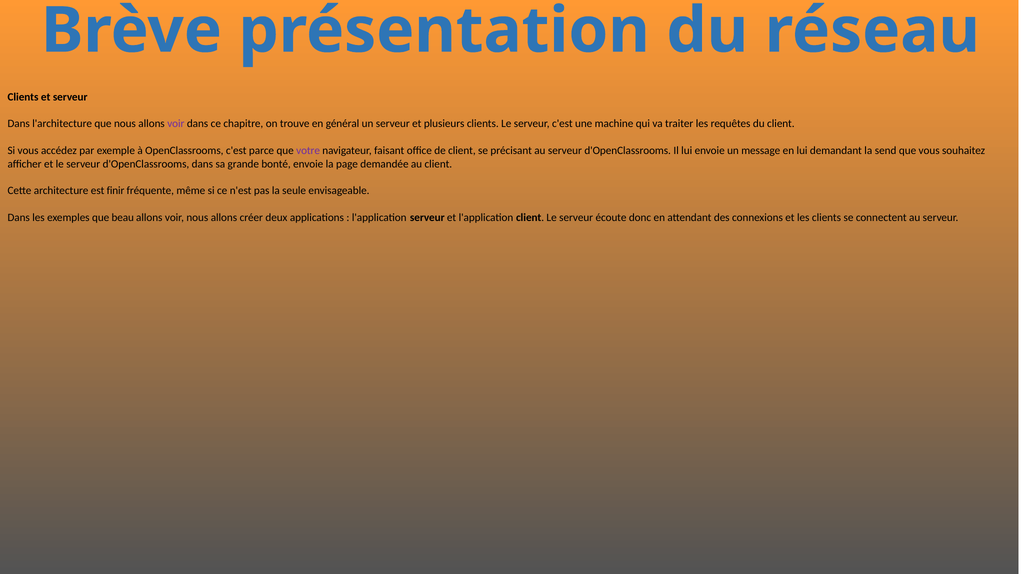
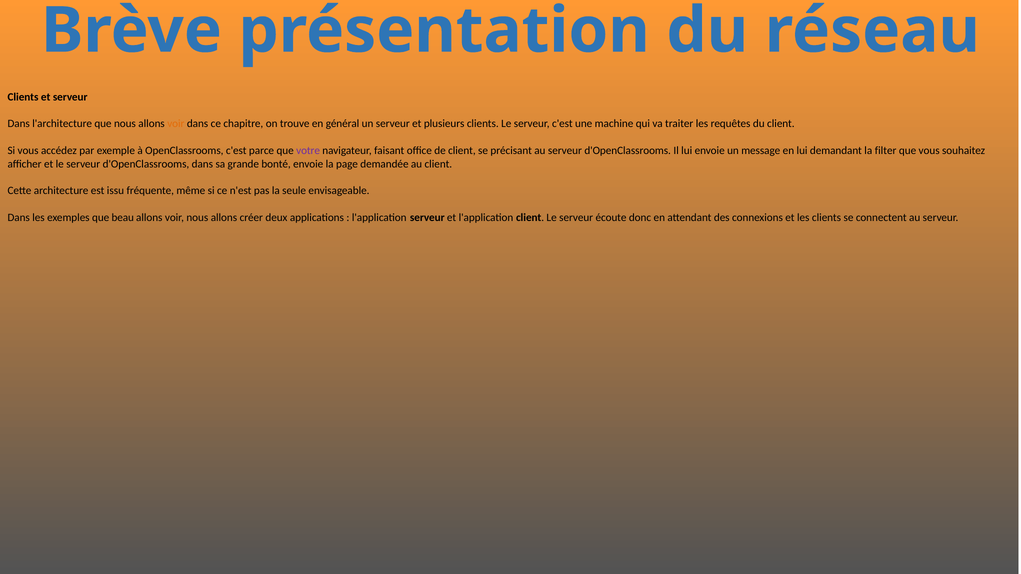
voir colour: purple -> orange (176, 124)
send: send -> filter (886, 151)
finir: finir -> issu (115, 191)
